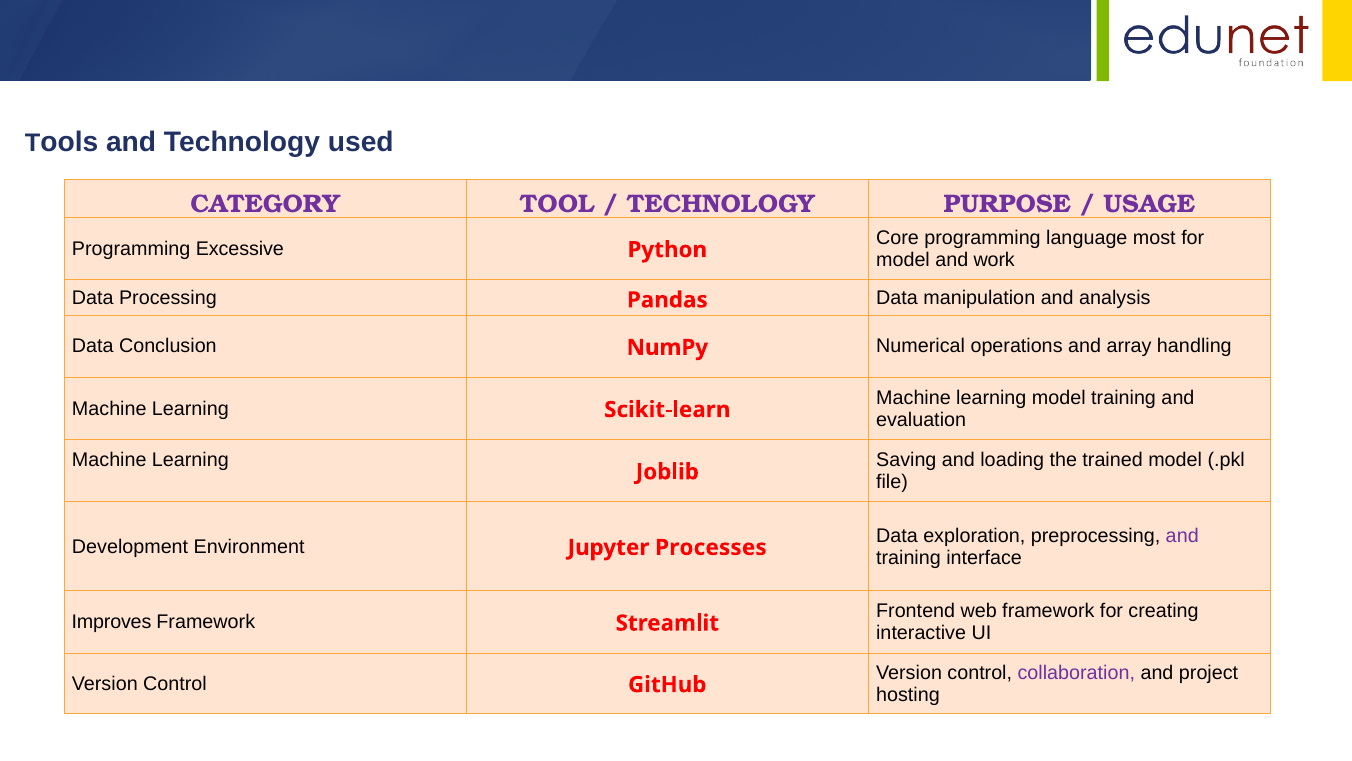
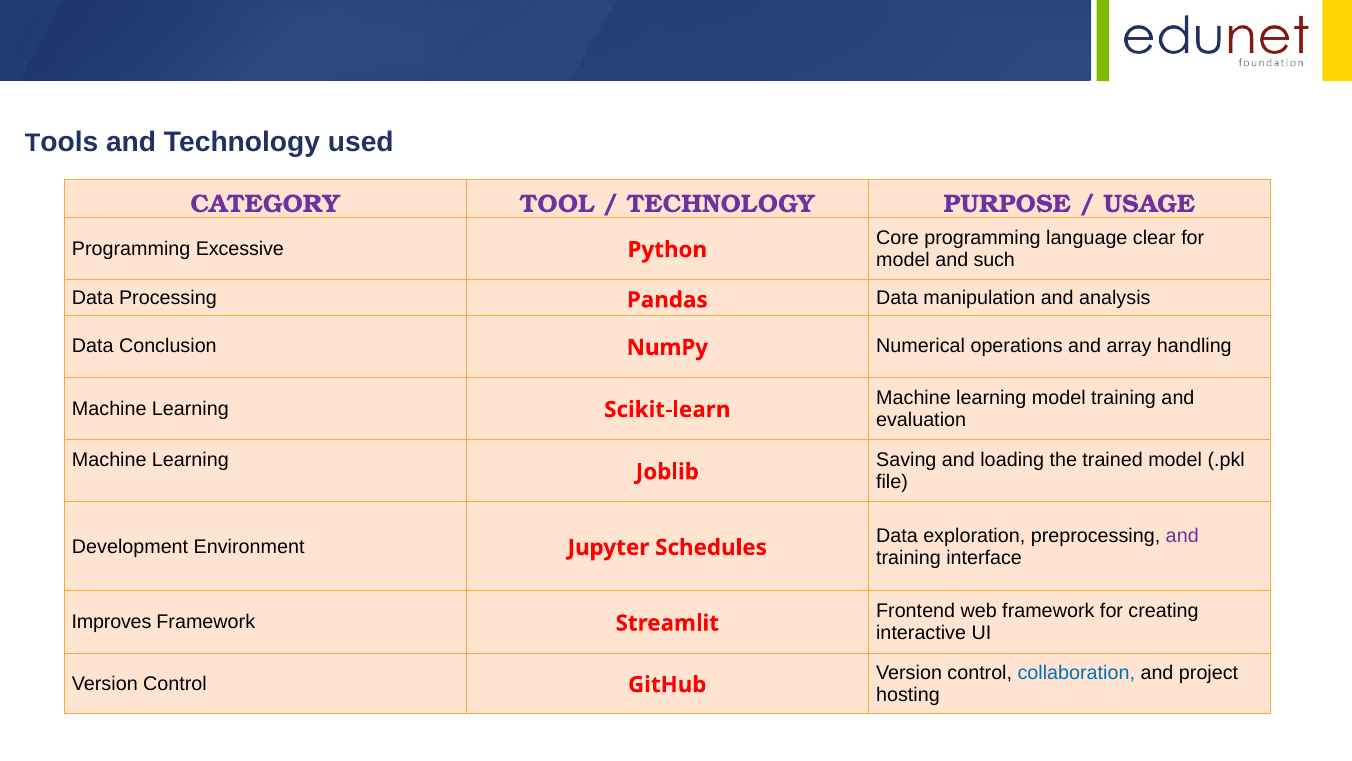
most: most -> clear (1154, 238)
work: work -> such (994, 260)
Processes: Processes -> Schedules (711, 547)
collaboration colour: purple -> blue (1076, 672)
